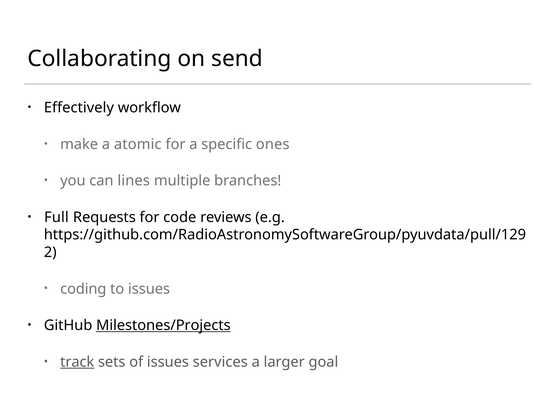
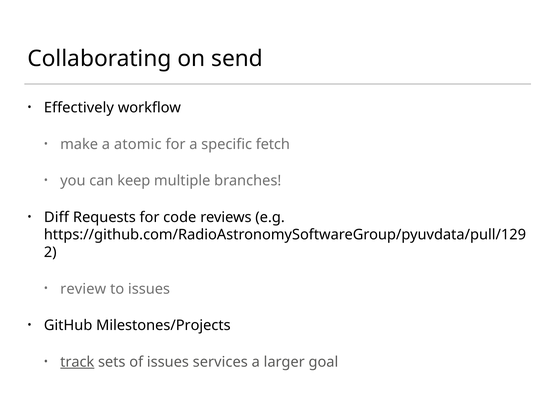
ones: ones -> fetch (273, 144)
lines: lines -> keep (134, 181)
Full: Full -> Diff (56, 217)
coding: coding -> review (83, 289)
Milestones/Projects underline: present -> none (163, 326)
